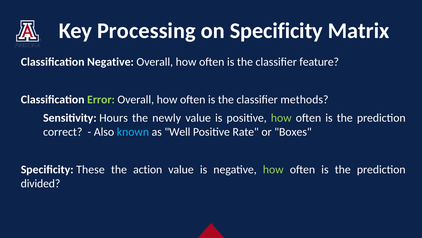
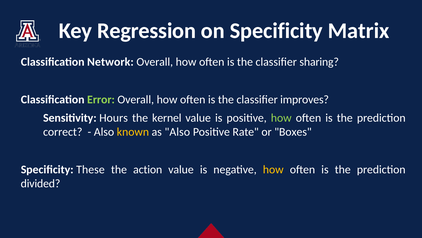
Processing: Processing -> Regression (147, 31)
Classification Negative: Negative -> Network (110, 62)
feature: feature -> sharing (319, 62)
methods: methods -> improves (305, 99)
newly: newly -> kernel (167, 118)
known colour: light blue -> yellow (133, 132)
as Well: Well -> Also (177, 132)
how colour: light green -> yellow (273, 169)
